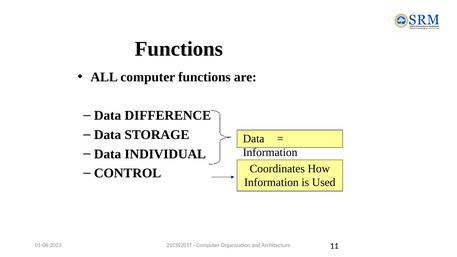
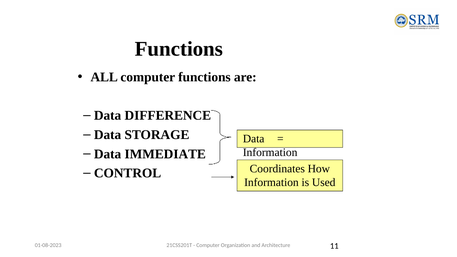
INDIVIDUAL: INDIVIDUAL -> IMMEDIATE (165, 154)
